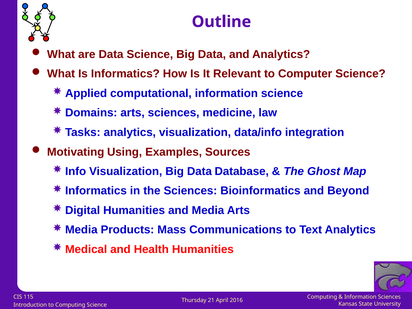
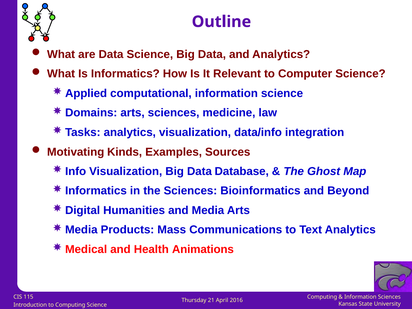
Using: Using -> Kinds (125, 152)
Health Humanities: Humanities -> Animations (203, 249)
